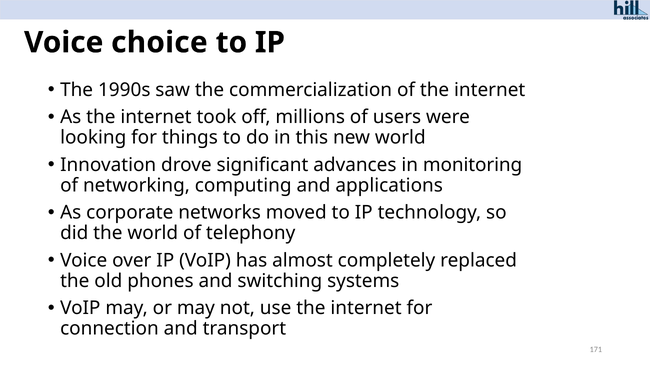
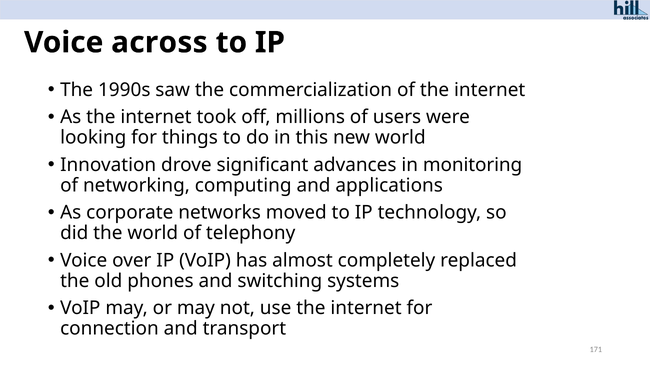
choice: choice -> across (159, 42)
